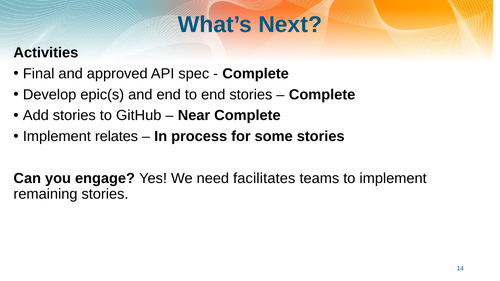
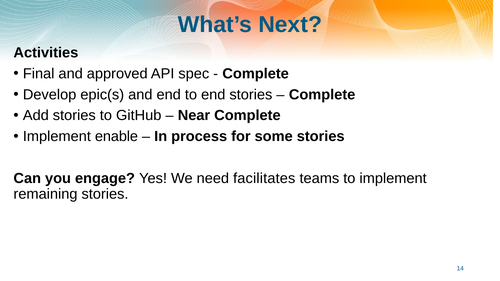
relates: relates -> enable (116, 137)
